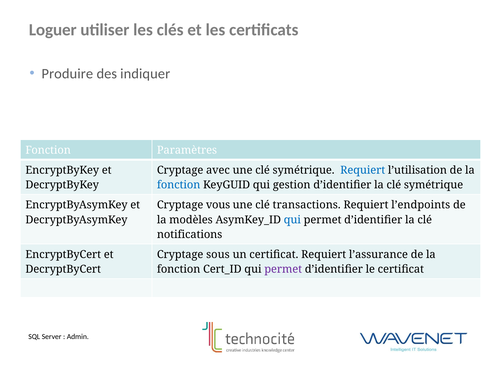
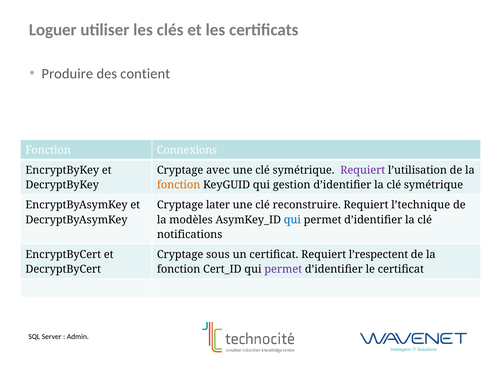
indiquer: indiquer -> contient (145, 74)
Paramètres: Paramètres -> Connexions (187, 150)
Requiert colour: blue -> purple (363, 170)
fonction colour: blue -> orange (179, 185)
vous: vous -> later (218, 205)
transactions: transactions -> reconstruire (307, 205)
l’endpoints: l’endpoints -> l’technique (421, 205)
l’assurance: l’assurance -> l’respectent (378, 254)
